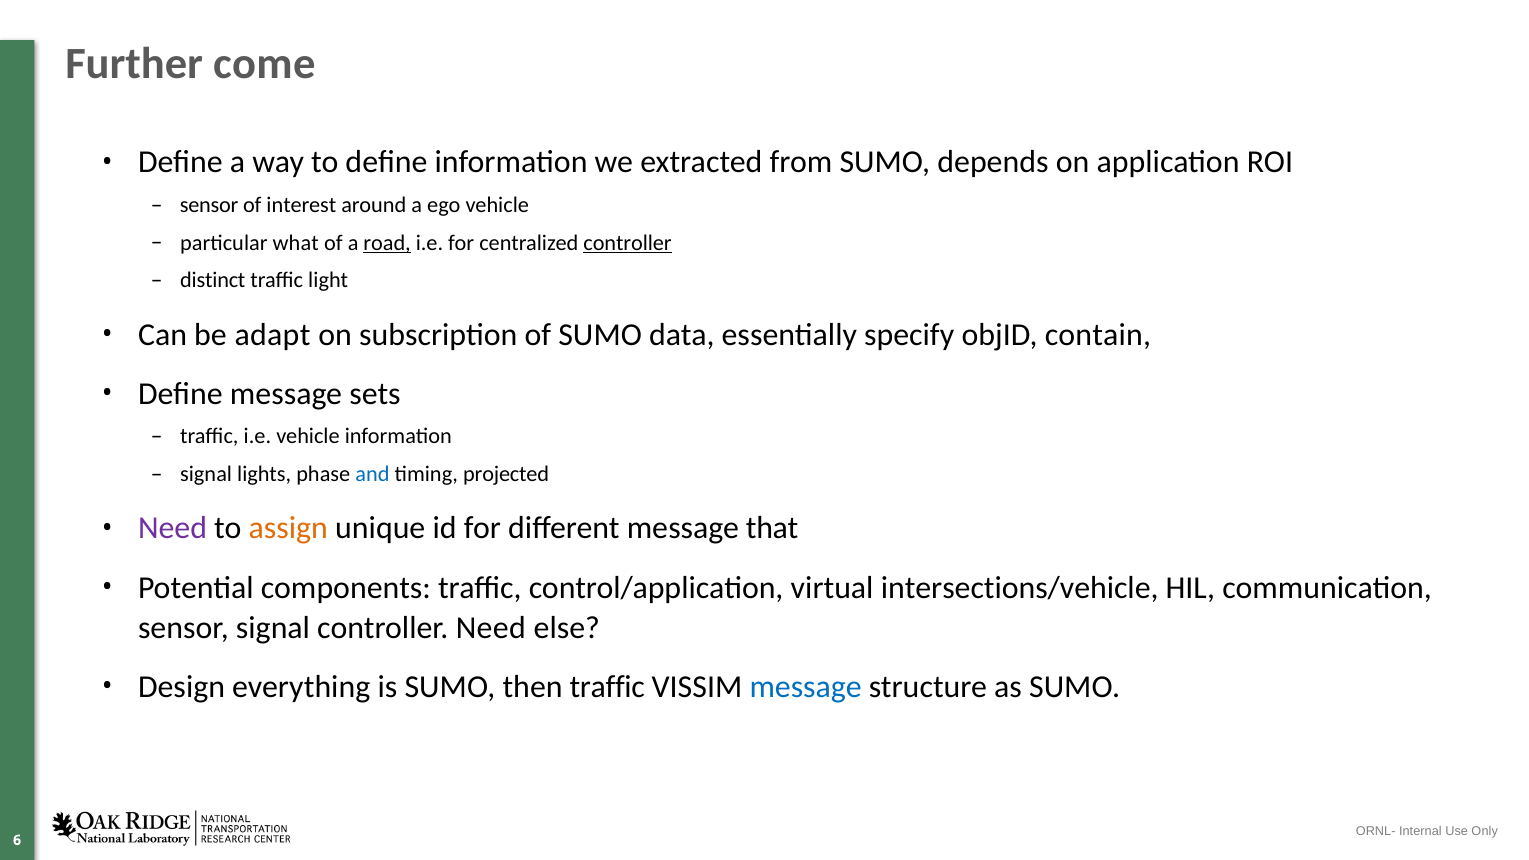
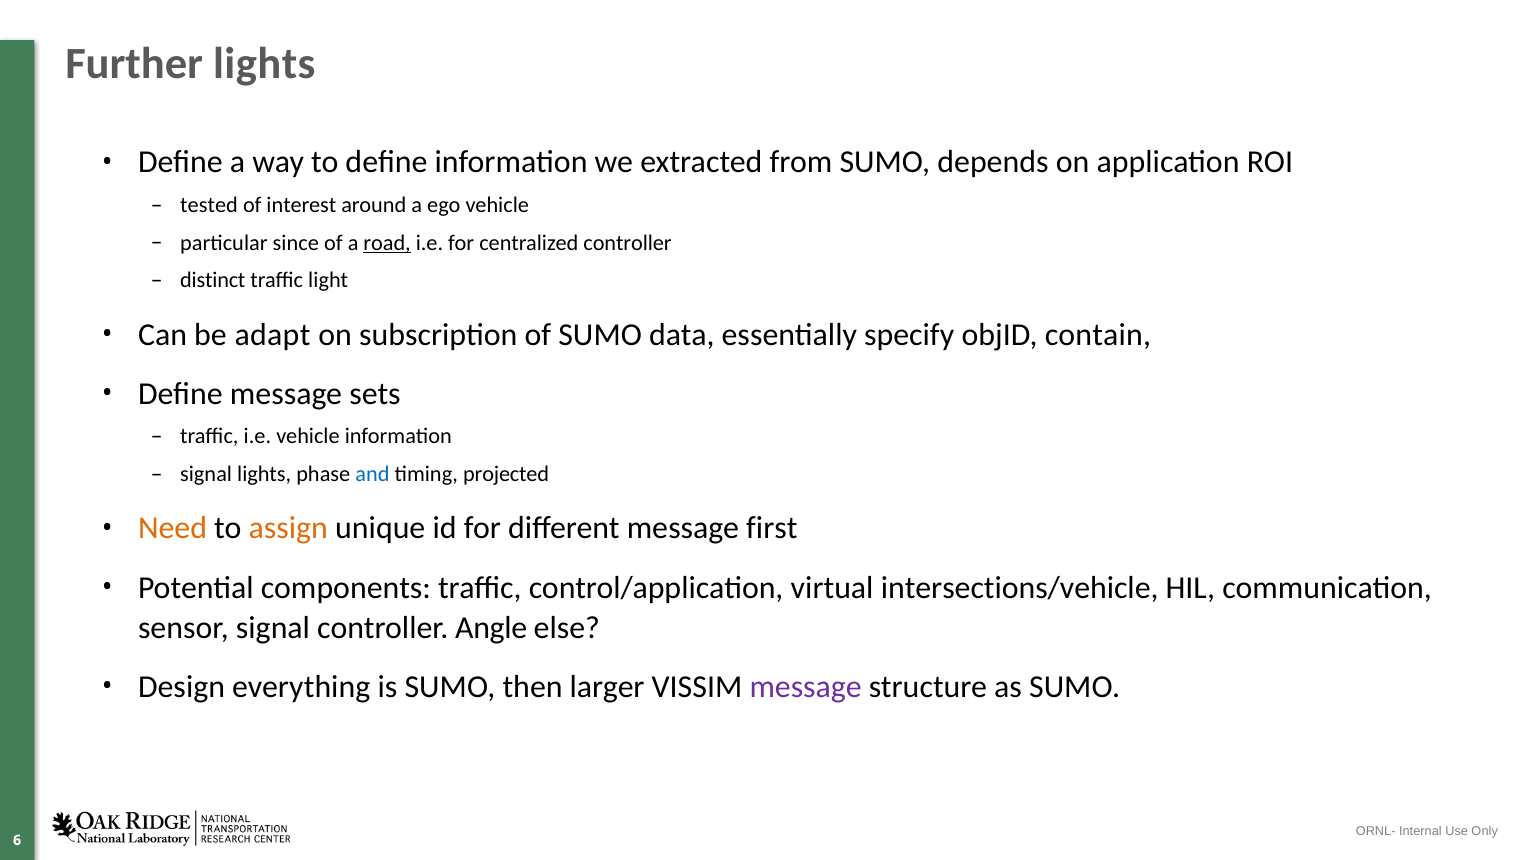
Further come: come -> lights (264, 64)
sensor: sensor -> tested (209, 205)
what: what -> since (296, 243)
controller underline: present -> none (628, 243)
Need colour: purple -> orange (173, 528)
that: that -> first (772, 528)
controller Need: Need -> Angle (491, 628)
then traffic: traffic -> larger (607, 687)
message colour: blue -> purple (806, 687)
